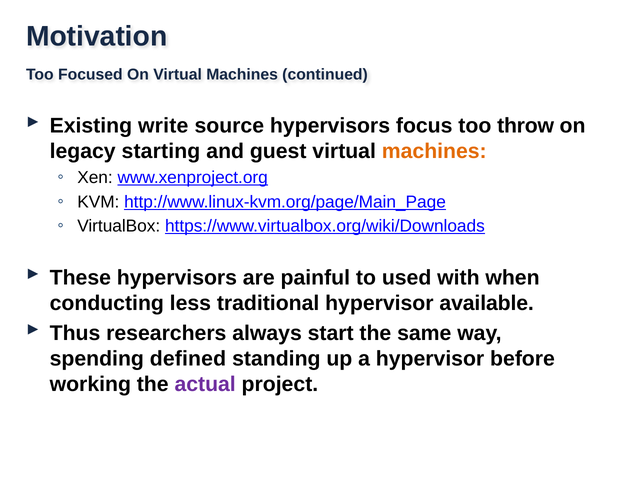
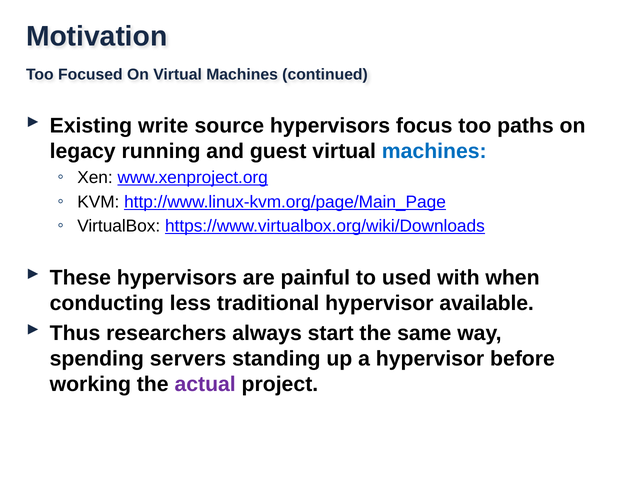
throw: throw -> paths (525, 126)
starting: starting -> running (161, 151)
machines colour: orange -> blue (434, 151)
defined: defined -> servers (188, 358)
